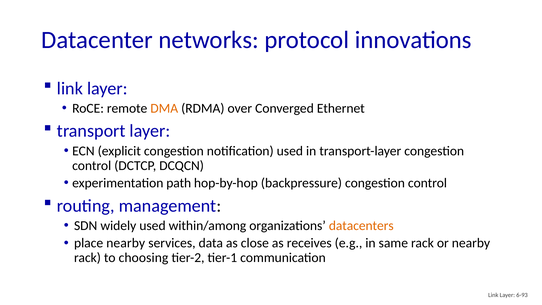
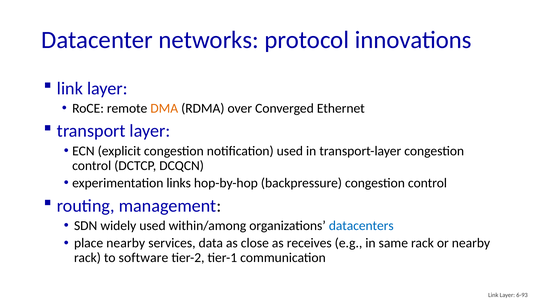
path: path -> links (179, 183)
datacenters colour: orange -> blue (361, 226)
choosing: choosing -> software (143, 258)
